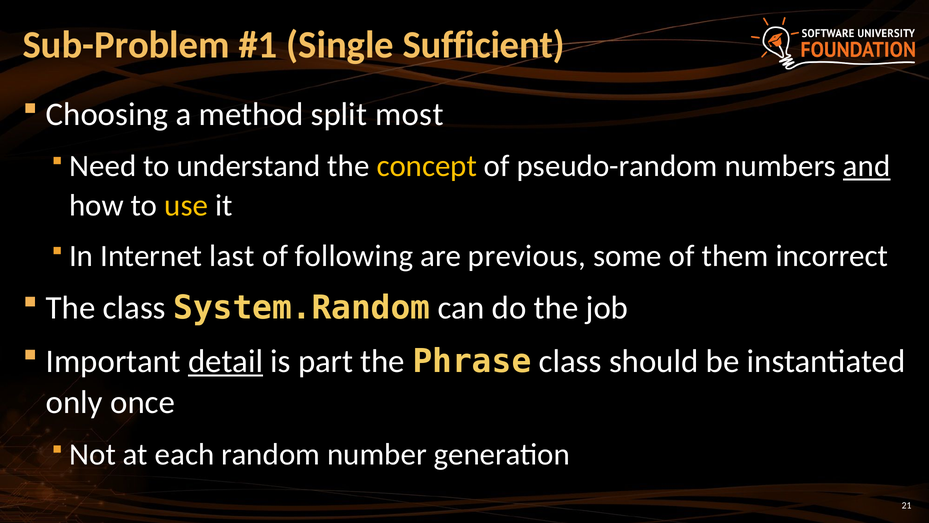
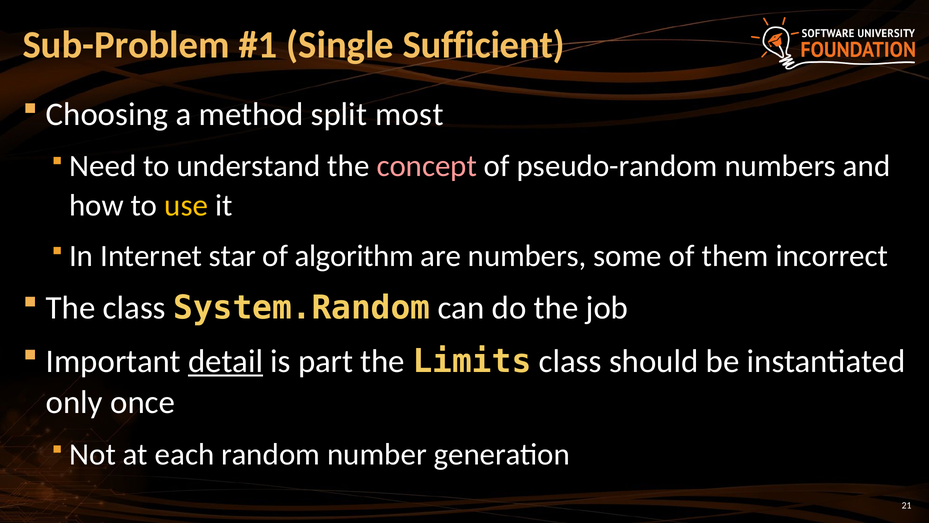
concept colour: yellow -> pink (427, 166)
and underline: present -> none (867, 166)
last: last -> star (232, 256)
following: following -> algorithm (354, 256)
are previous: previous -> numbers (527, 256)
Phrase: Phrase -> Limits (472, 361)
